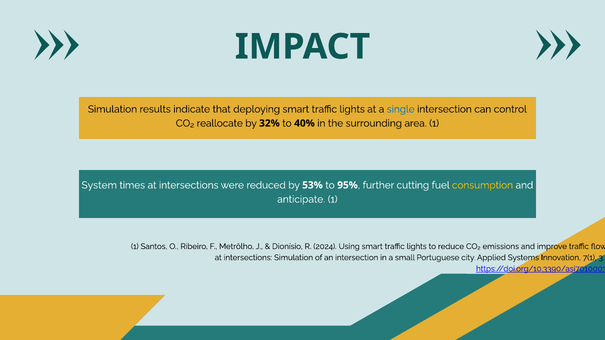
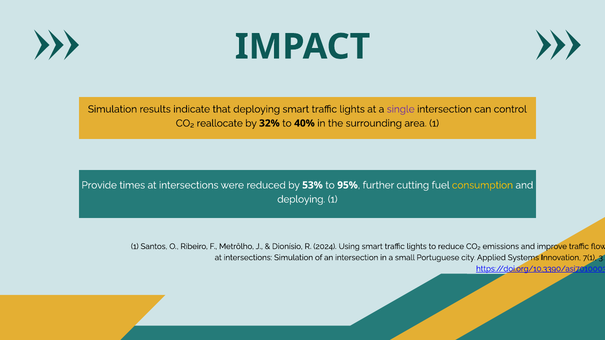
single colour: blue -> purple (401, 109)
System: System -> Provide (99, 185)
anticipate: anticipate -> deploying (301, 199)
